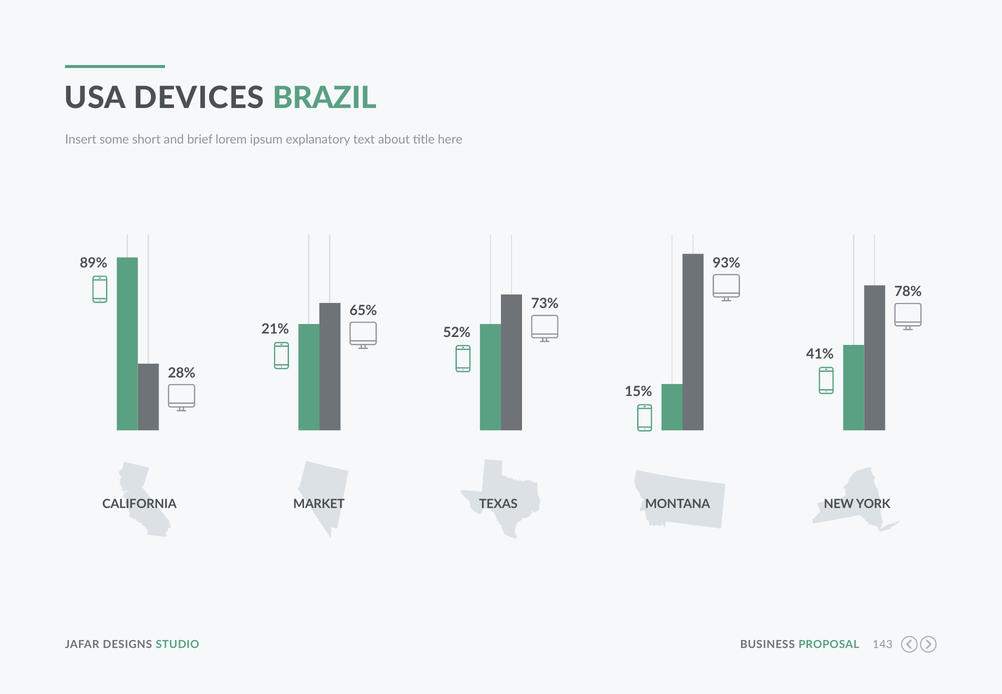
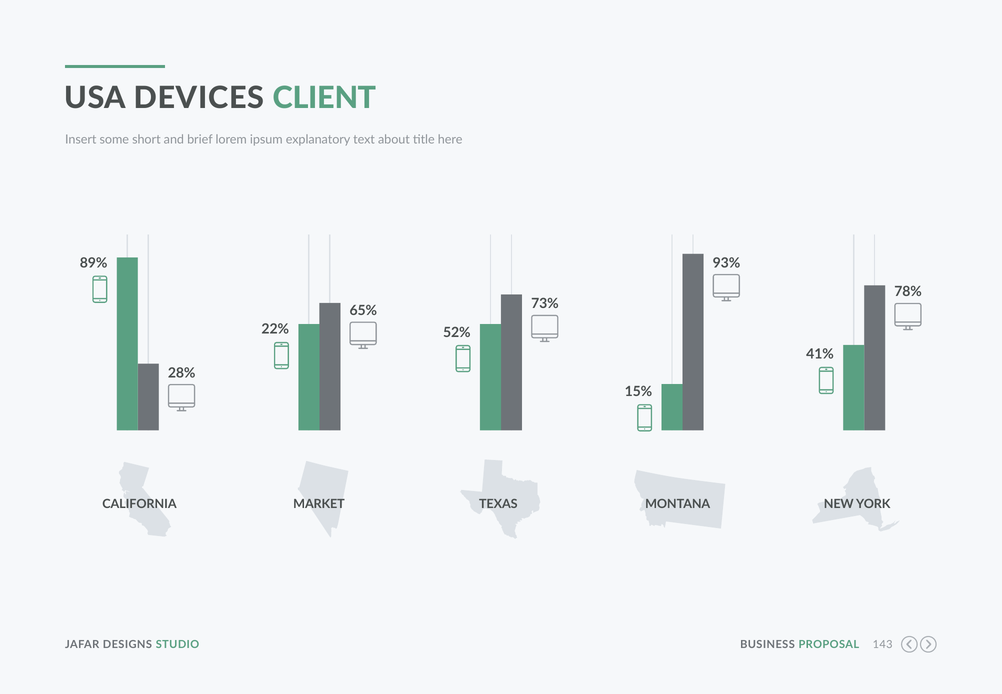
BRAZIL: BRAZIL -> CLIENT (325, 98)
21%: 21% -> 22% (275, 329)
